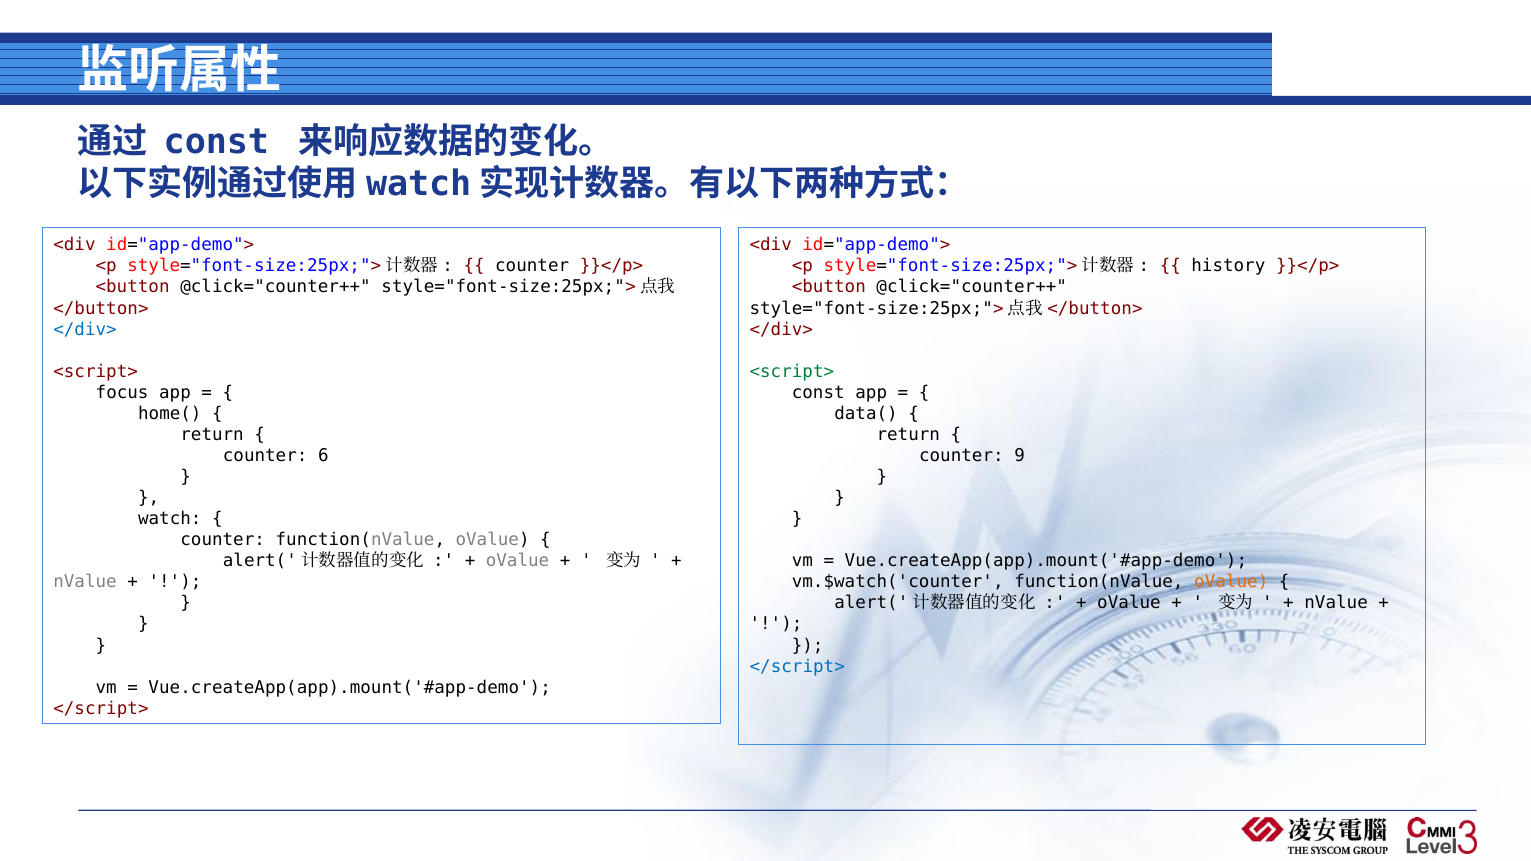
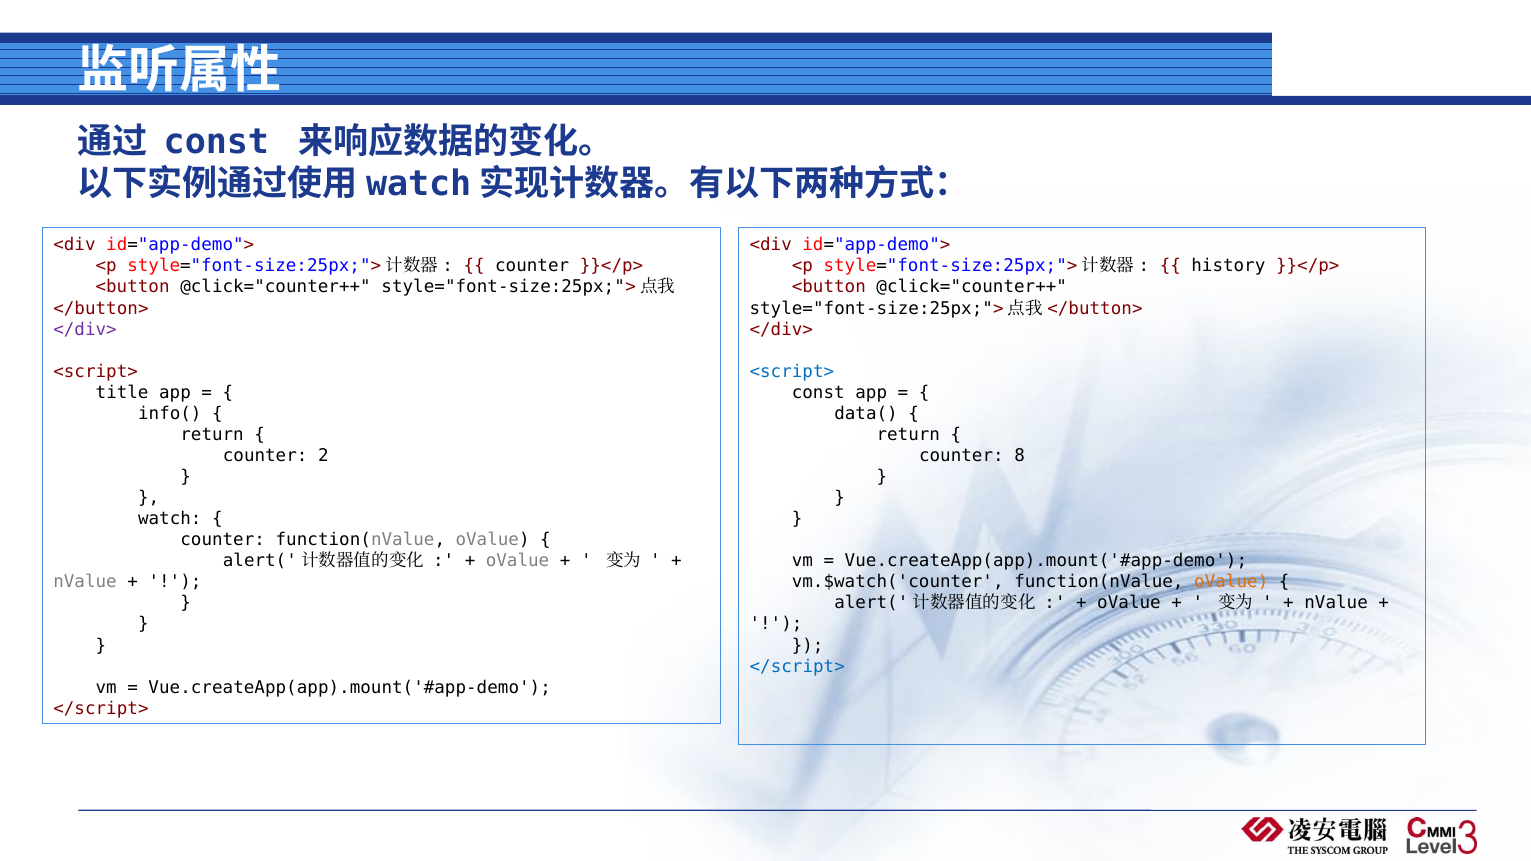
</div> colour: blue -> purple (85, 329)
<script> colour: green -> blue (792, 372)
focus: focus -> title (122, 393)
home(: home( -> info( (170, 414)
6: 6 -> 2 (323, 456)
9: 9 -> 8 (1020, 456)
